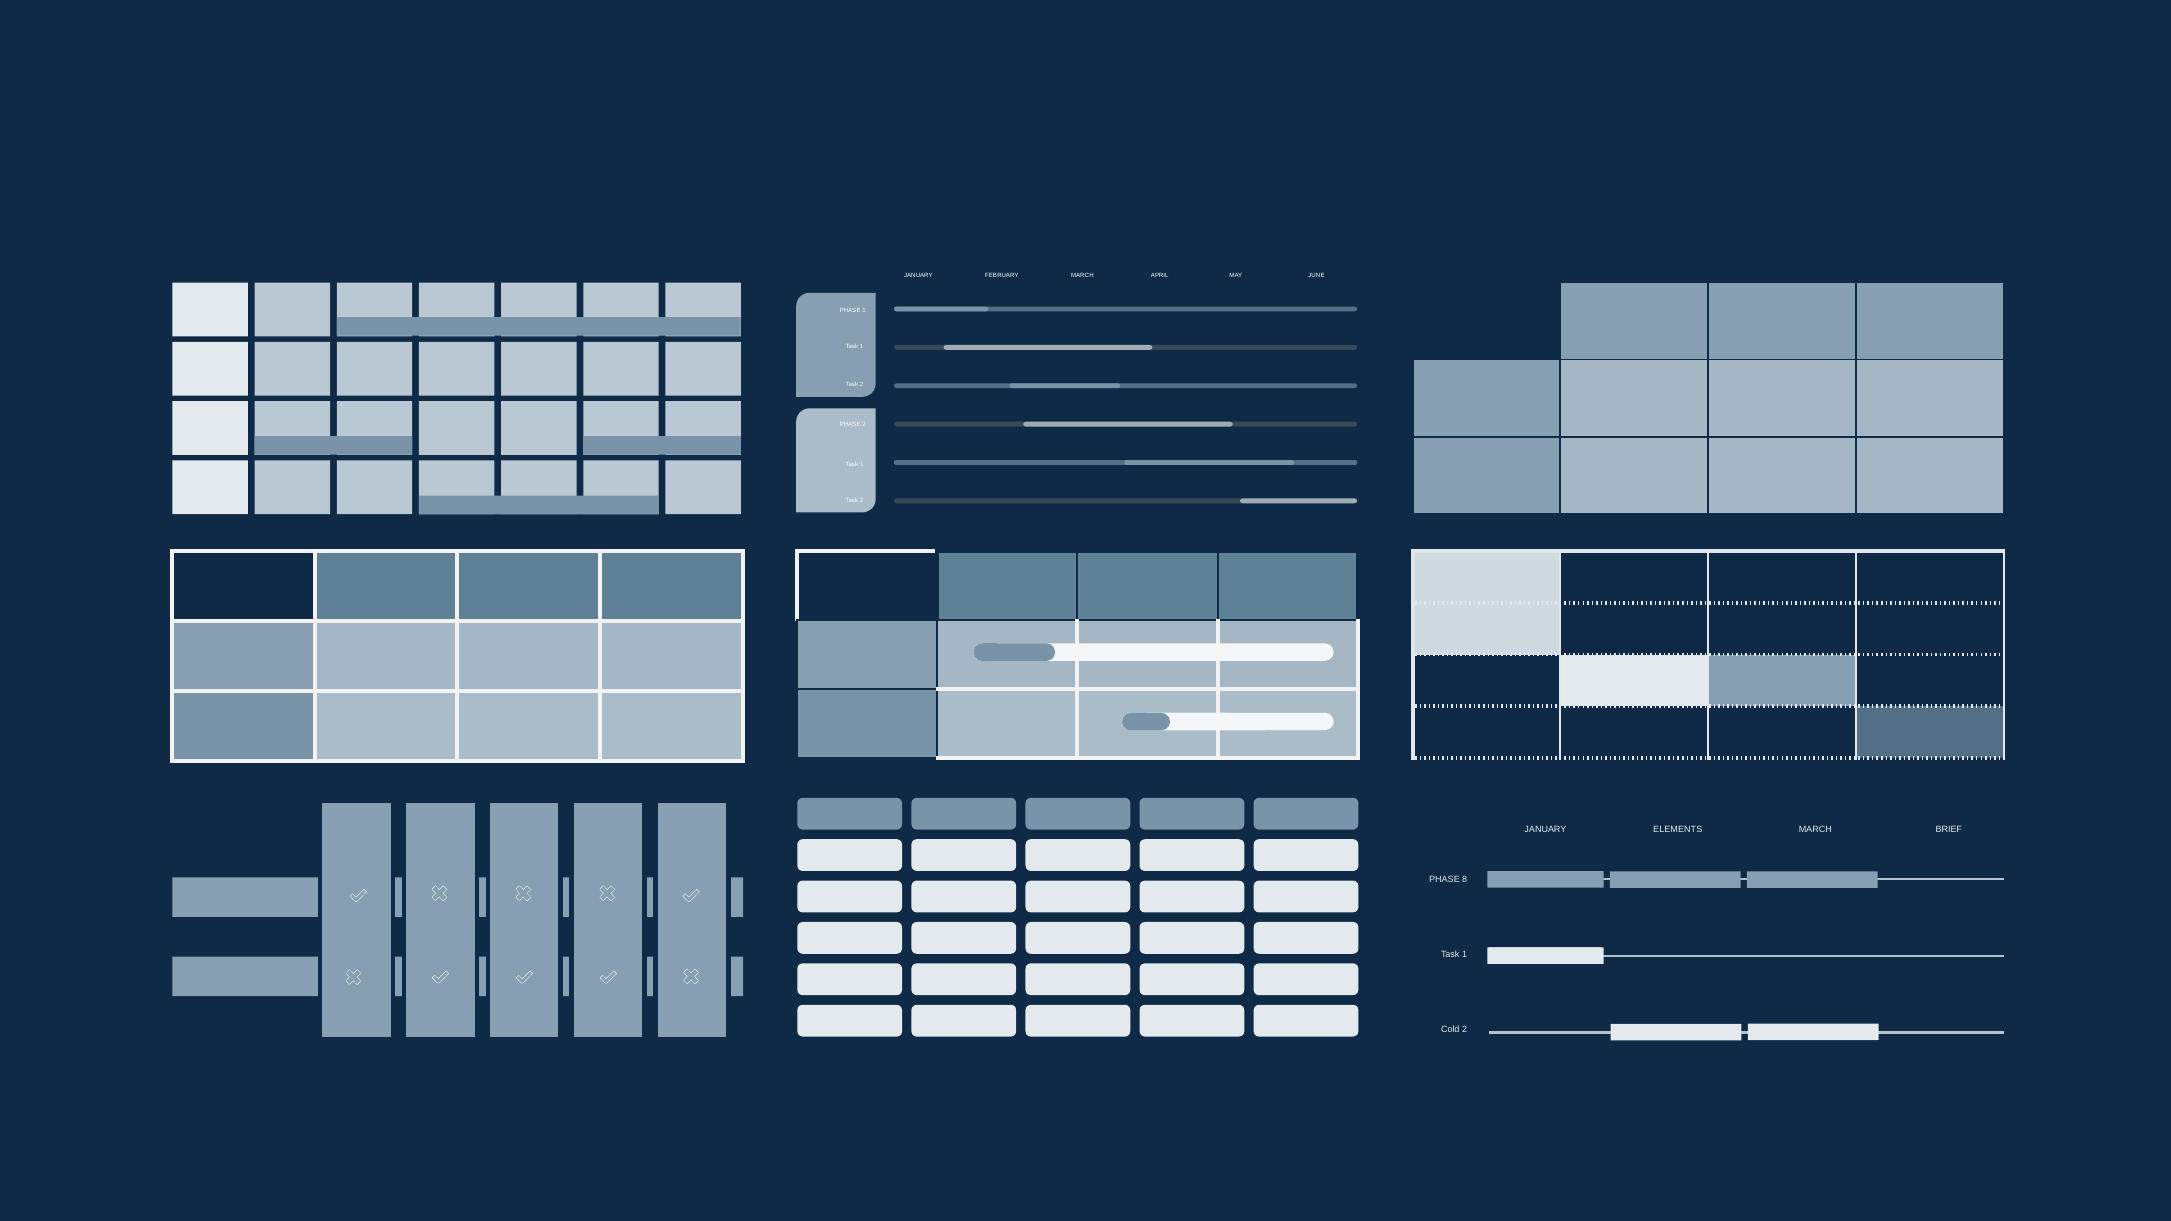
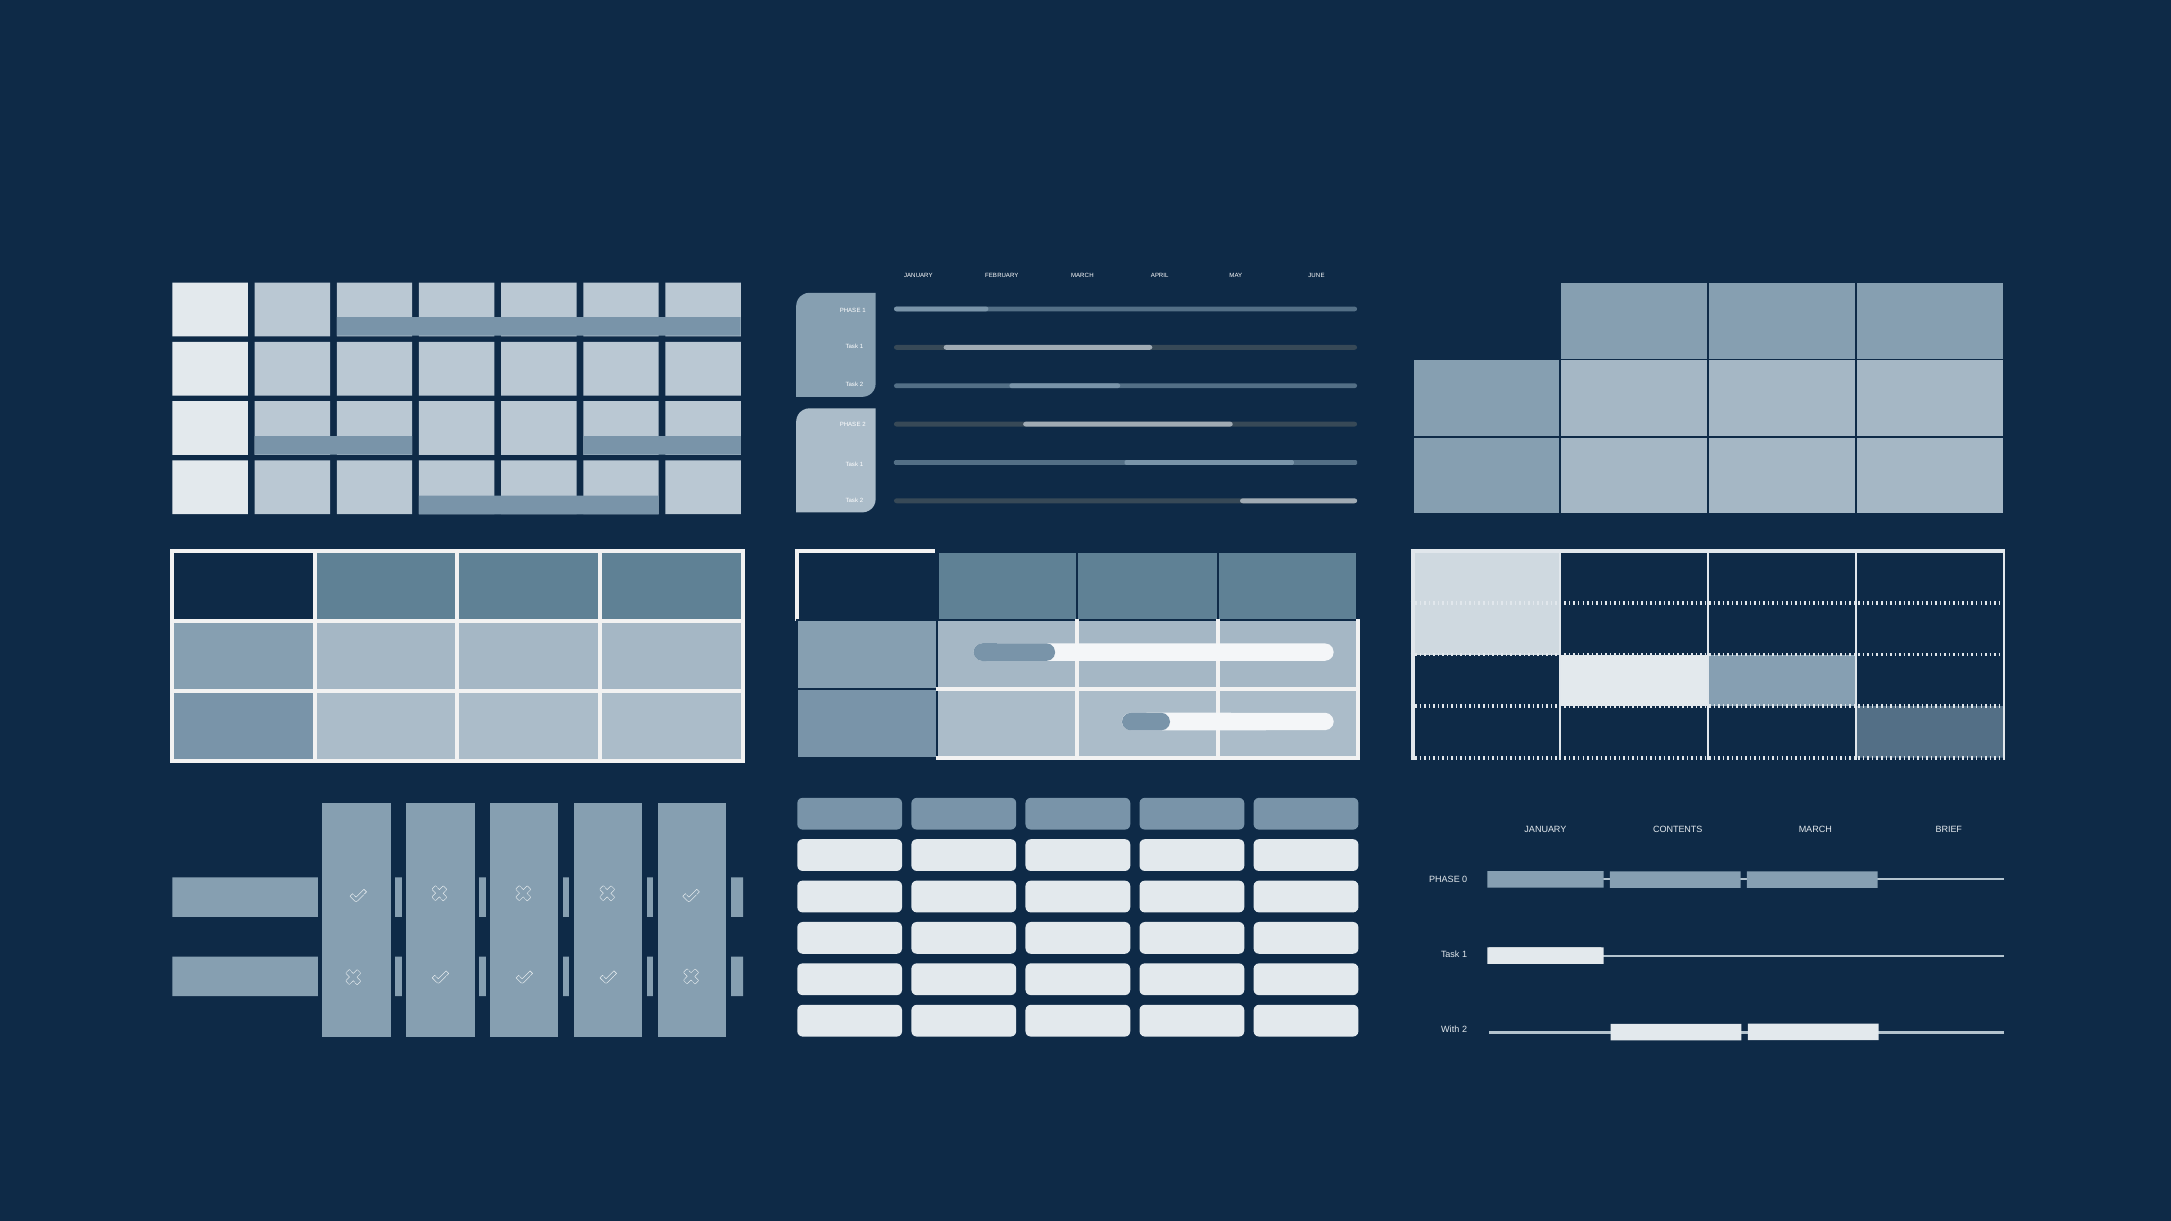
ELEMENTS: ELEMENTS -> CONTENTS (1678, 830)
8: 8 -> 0 (1465, 880)
Cold: Cold -> With (1450, 1030)
